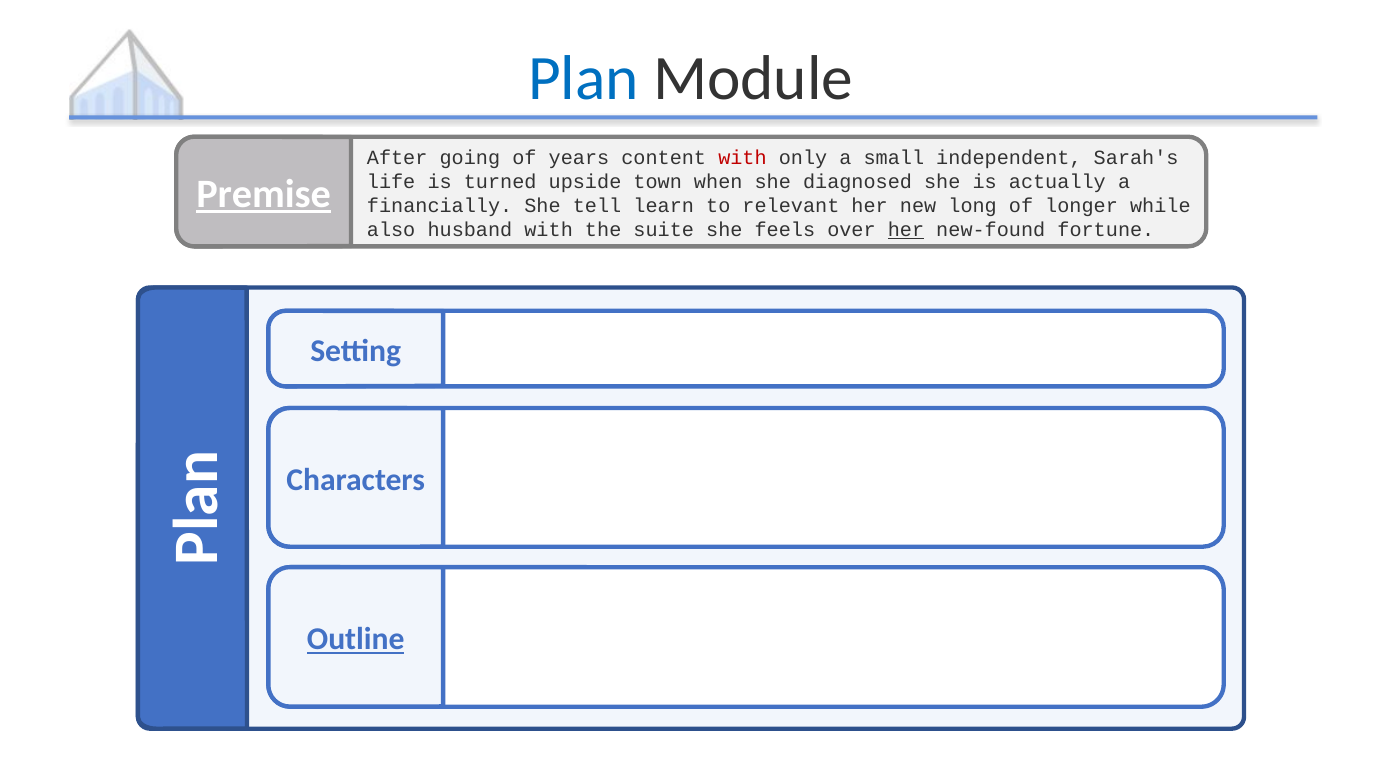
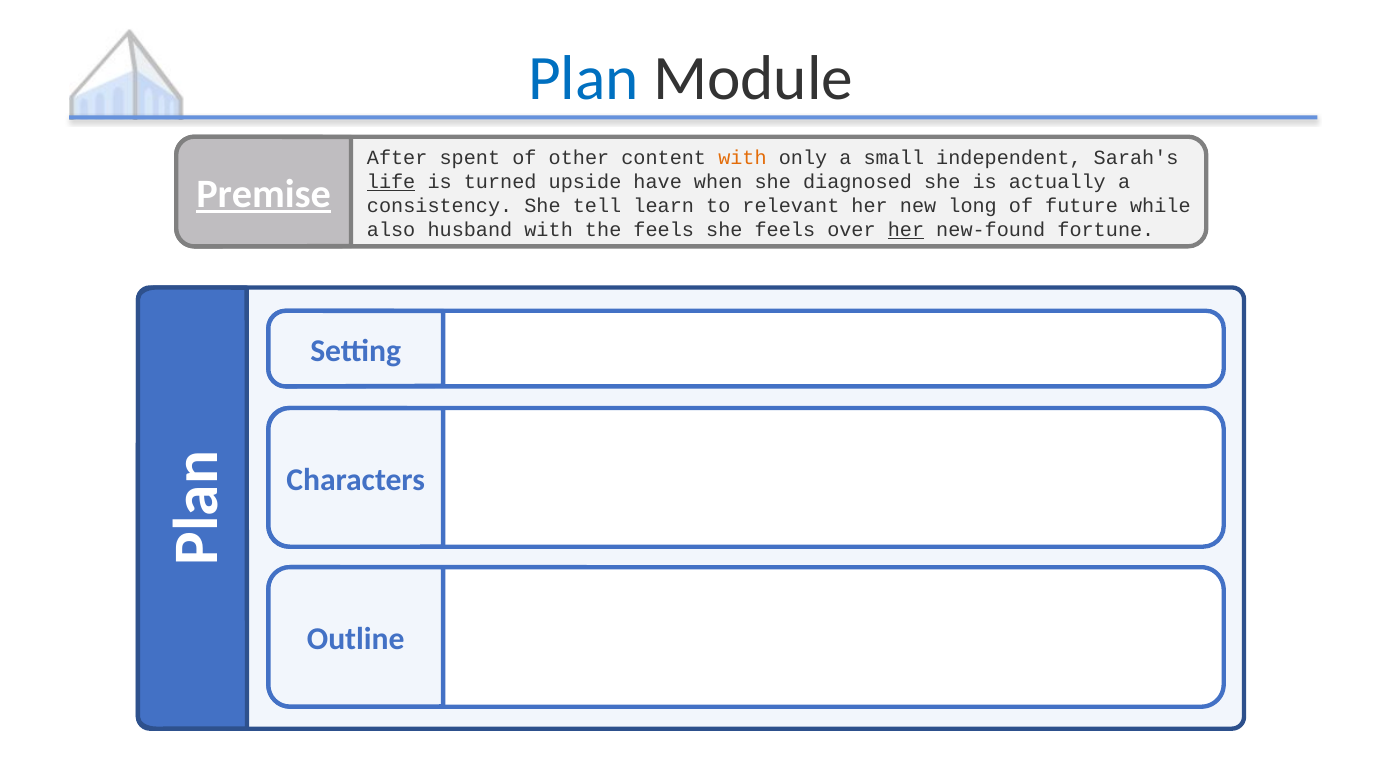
going: going -> spent (470, 158)
years: years -> other (579, 158)
with colour: red -> orange (742, 158)
life underline: none -> present (391, 182)
town: town -> have (658, 182)
financially: financially -> consistency (440, 206)
longer: longer -> future (1082, 206)
the suite: suite -> feels (664, 230)
Outline underline: present -> none (356, 639)
